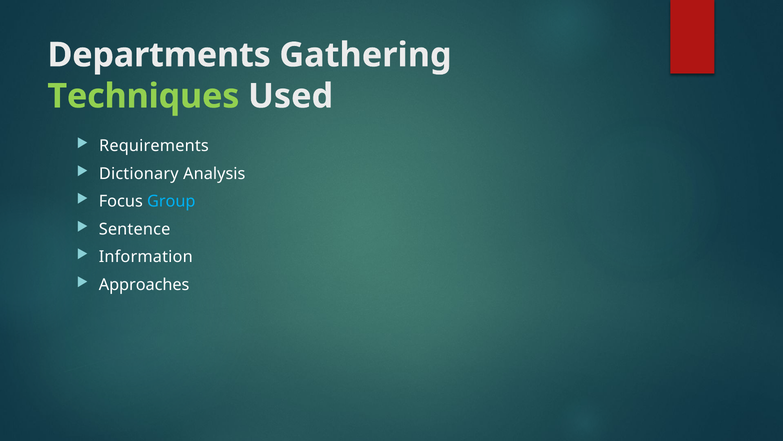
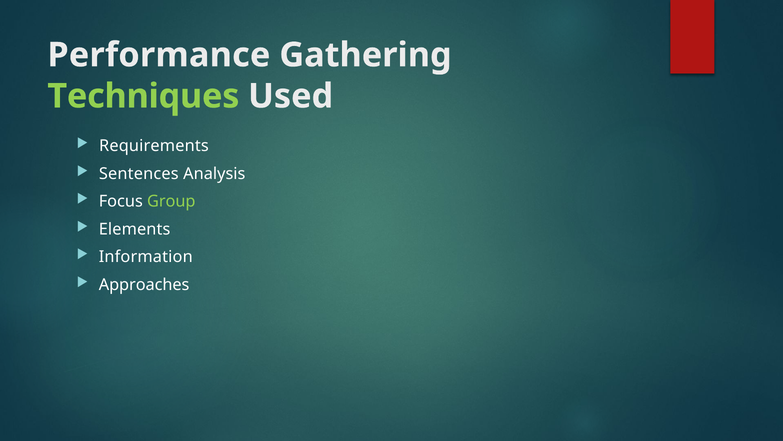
Departments: Departments -> Performance (159, 55)
Dictionary: Dictionary -> Sentences (139, 173)
Group colour: light blue -> light green (171, 201)
Sentence: Sentence -> Elements (135, 229)
